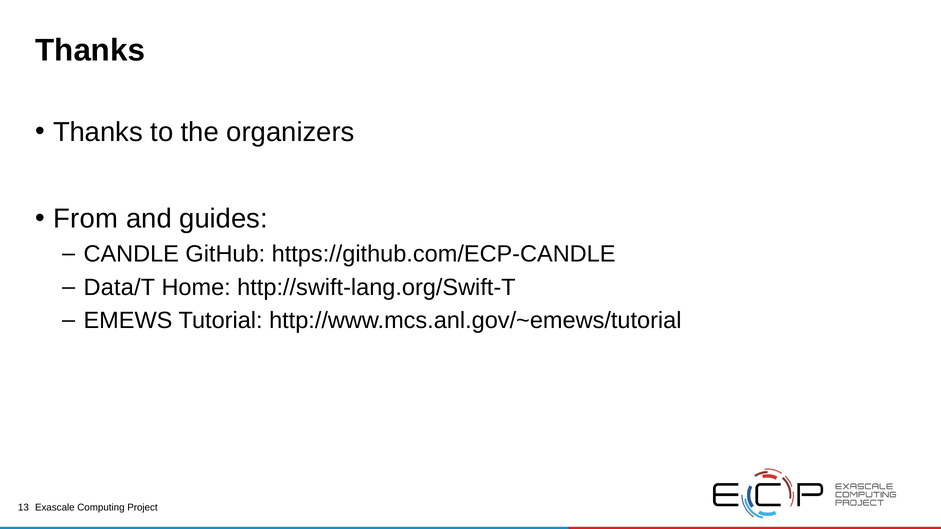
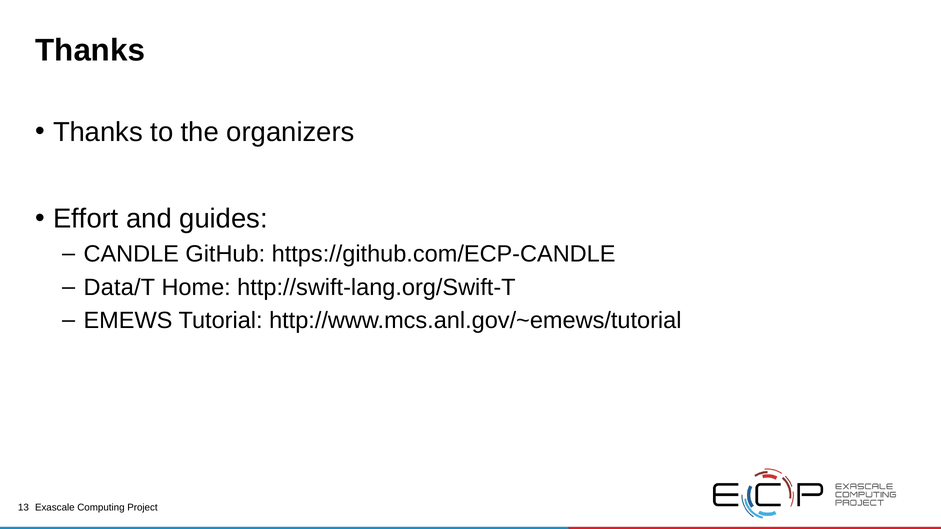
From: From -> Effort (86, 219)
